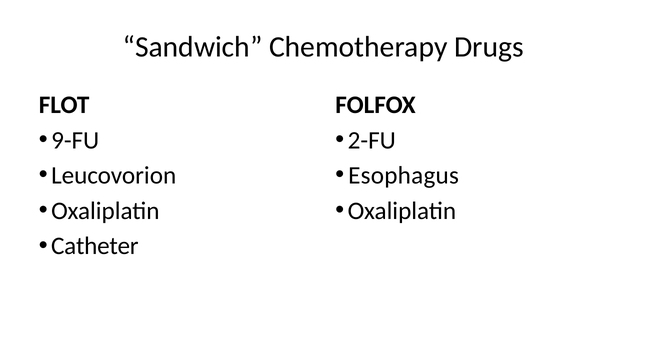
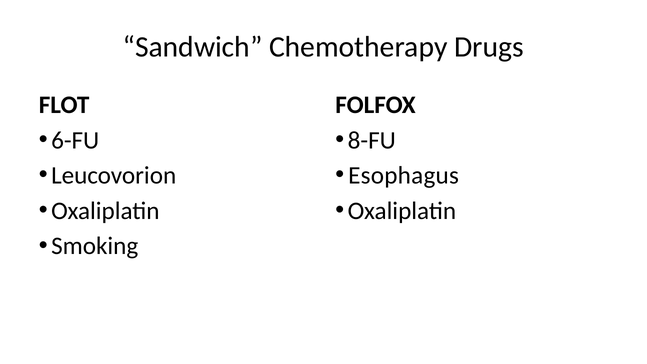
9-FU: 9-FU -> 6-FU (75, 140)
2-FU: 2-FU -> 8-FU (372, 140)
Catheter: Catheter -> Smoking (95, 246)
